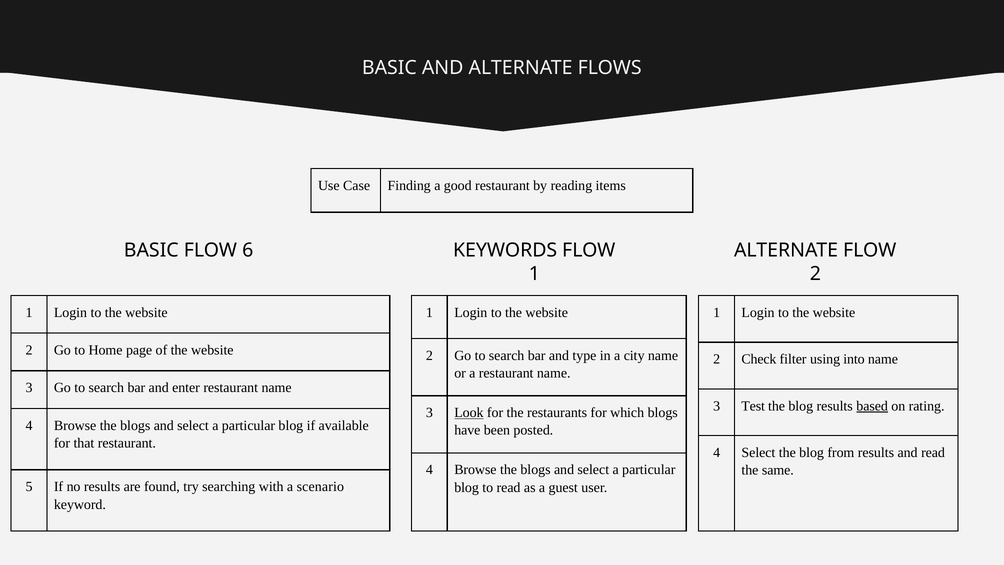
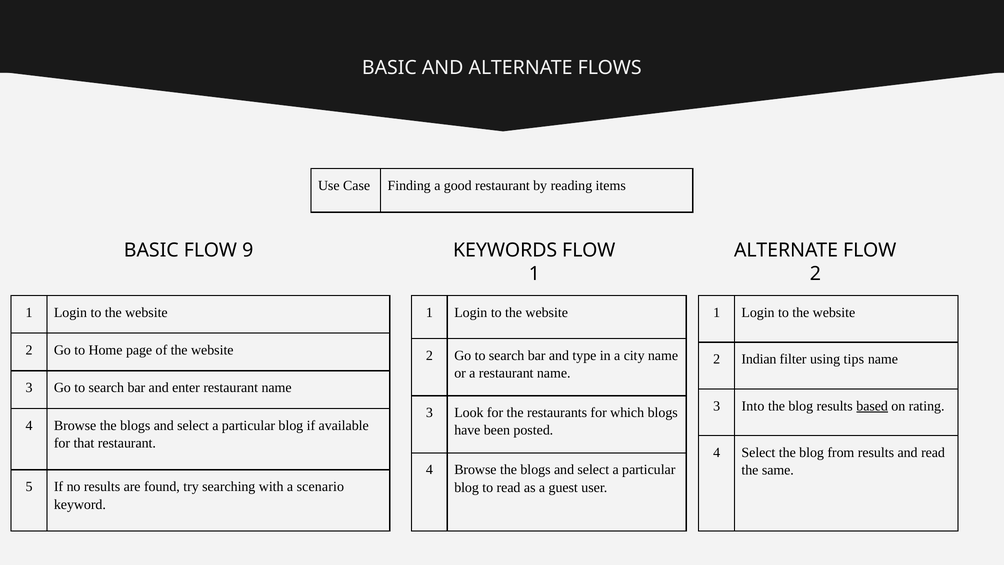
6: 6 -> 9 (248, 250)
Check: Check -> Indian (759, 359)
into: into -> tips (854, 359)
Test: Test -> Into (753, 406)
Look underline: present -> none (469, 413)
